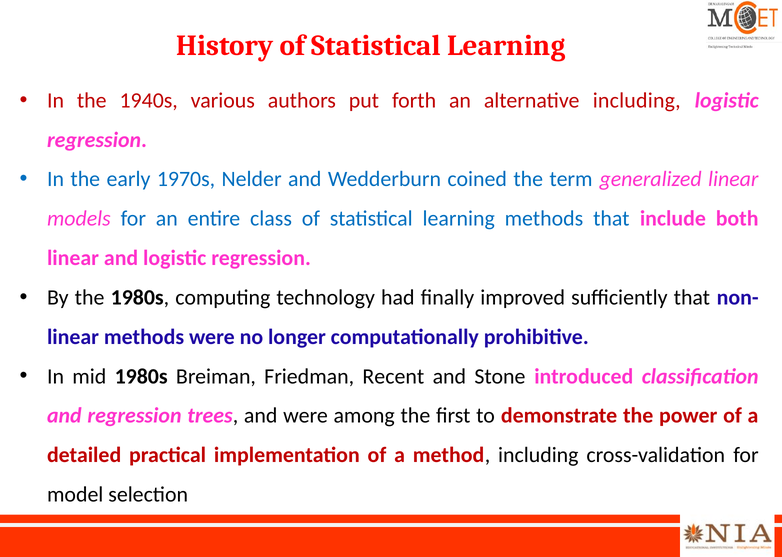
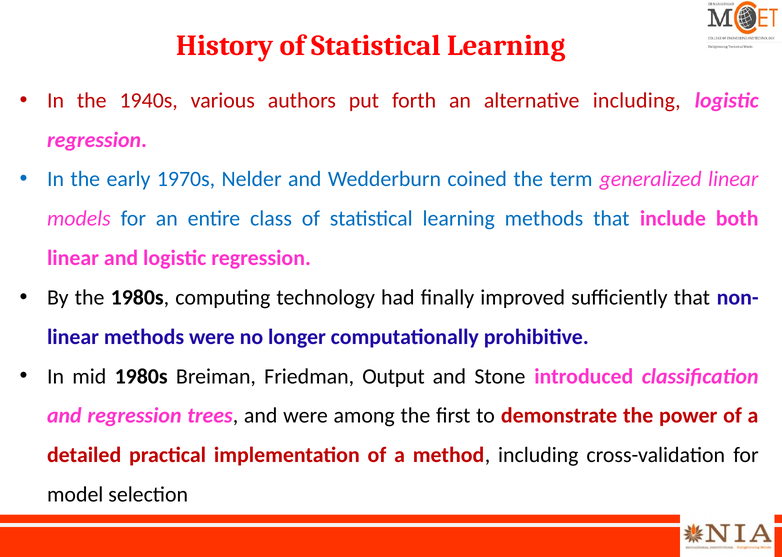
Recent: Recent -> Output (393, 376)
